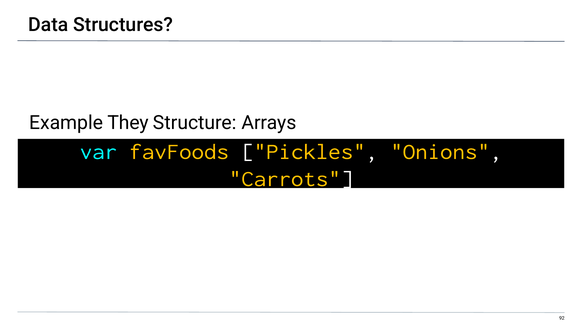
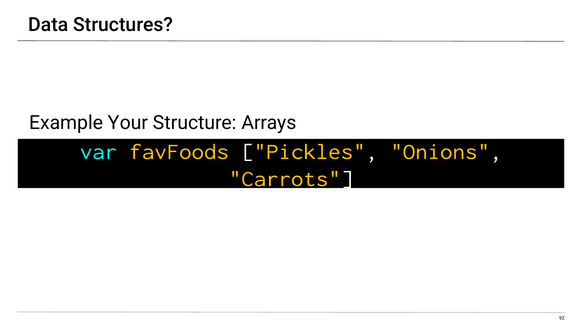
They: They -> Your (128, 123)
